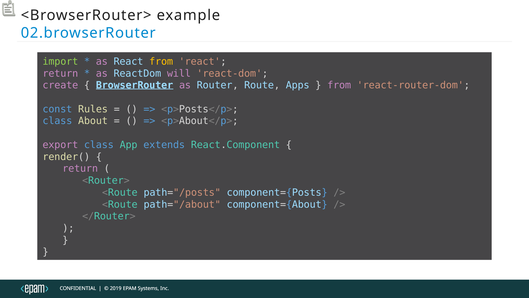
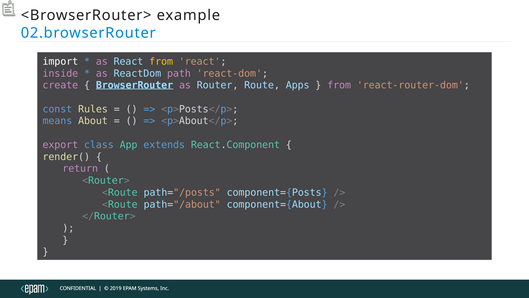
import colour: light green -> white (60, 61)
return: return -> inside (60, 73)
will: will -> path (179, 73)
class: class -> means (57, 121)
